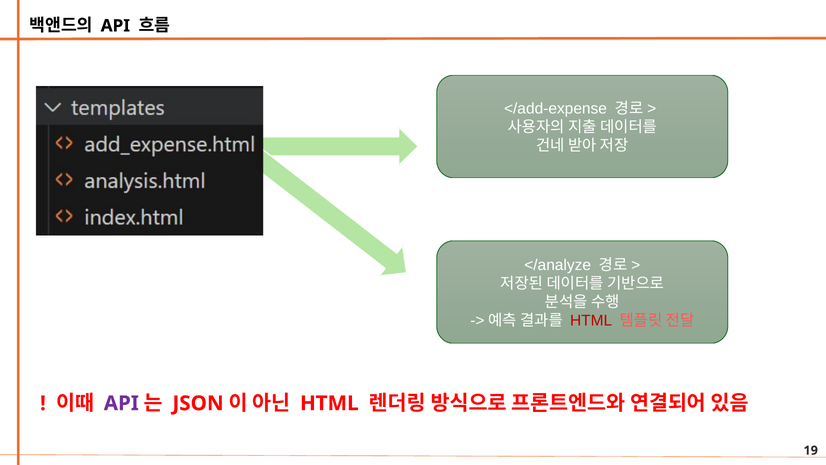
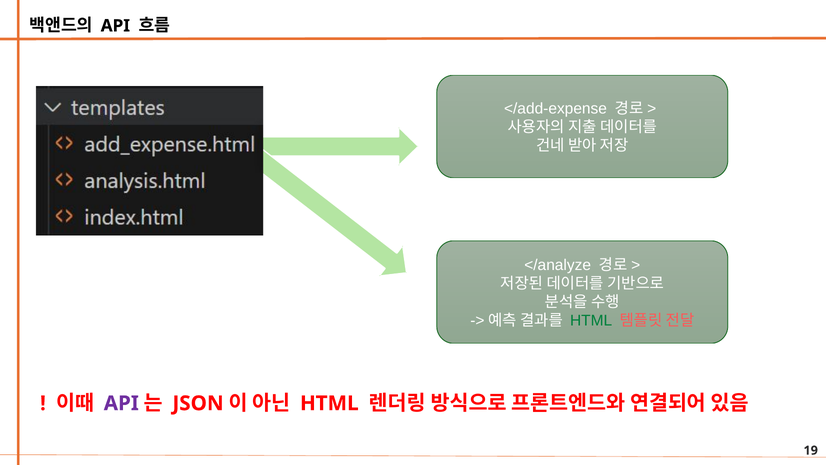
HTML colour: red -> green (591, 320)
